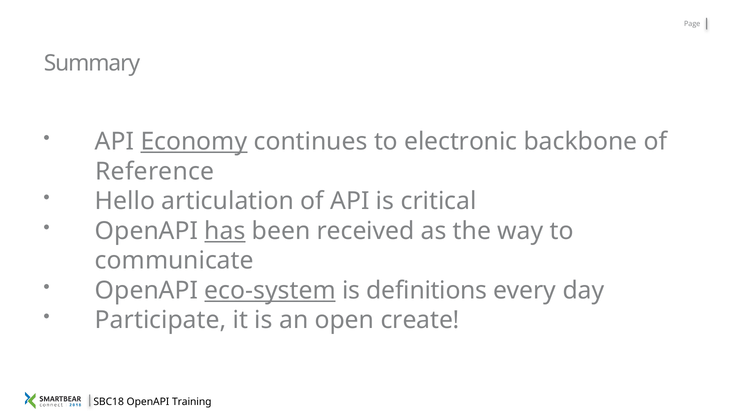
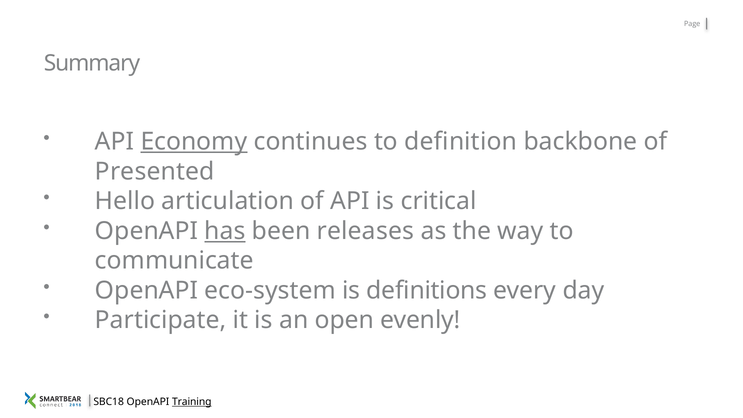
electronic: electronic -> definition (461, 142)
Reference: Reference -> Presented (155, 171)
received: received -> releases (365, 231)
eco-system underline: present -> none (270, 290)
create: create -> evenly (420, 320)
Training underline: none -> present (192, 402)
